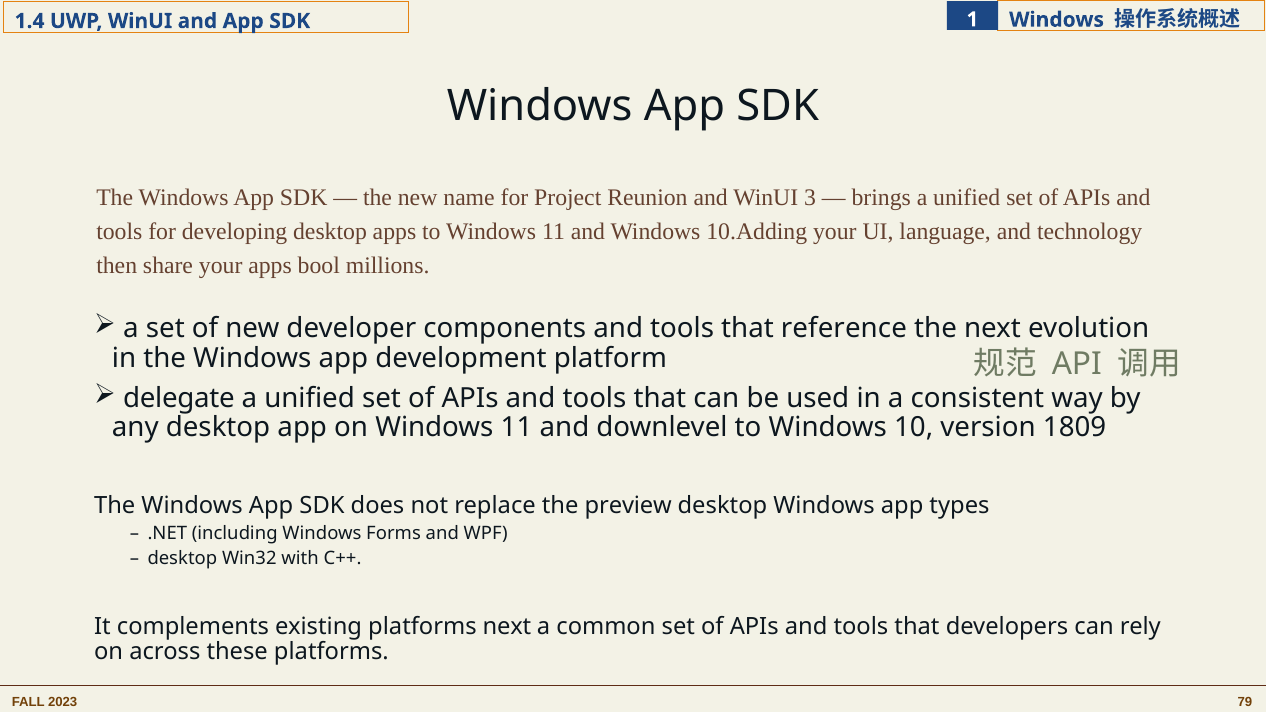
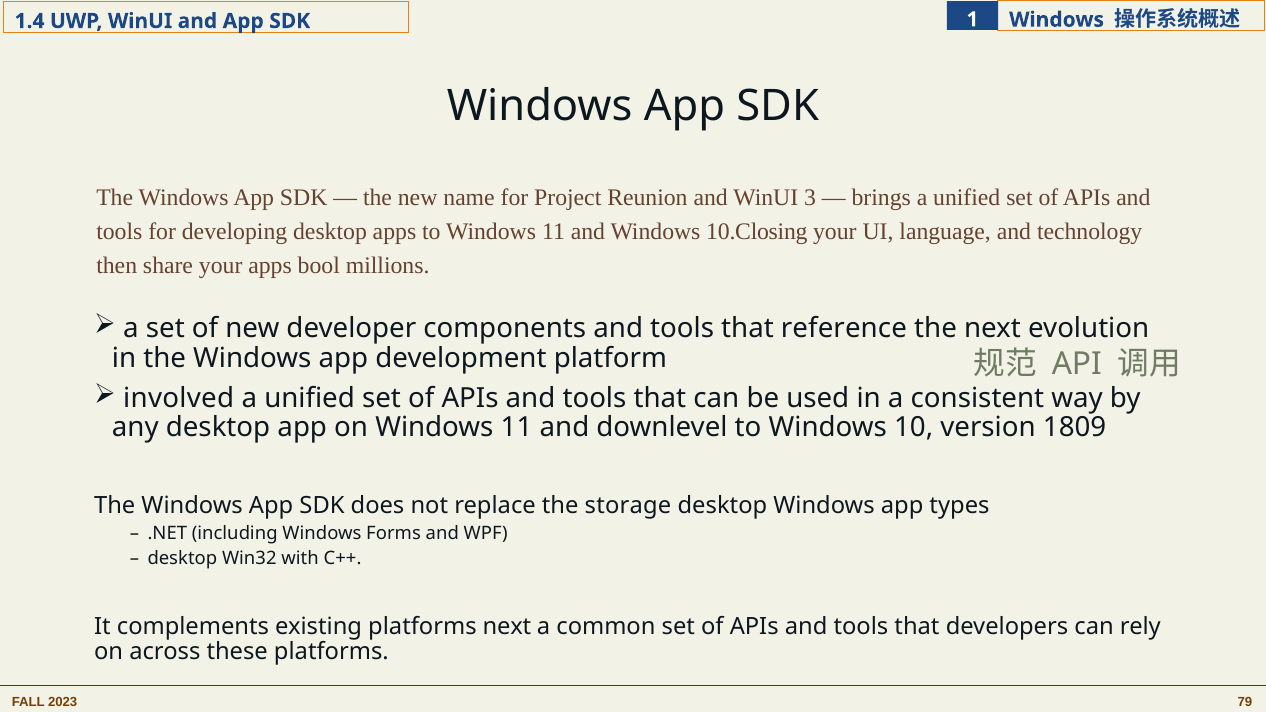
10.Adding: 10.Adding -> 10.Closing (757, 232)
delegate: delegate -> involved (179, 398)
preview: preview -> storage (628, 505)
